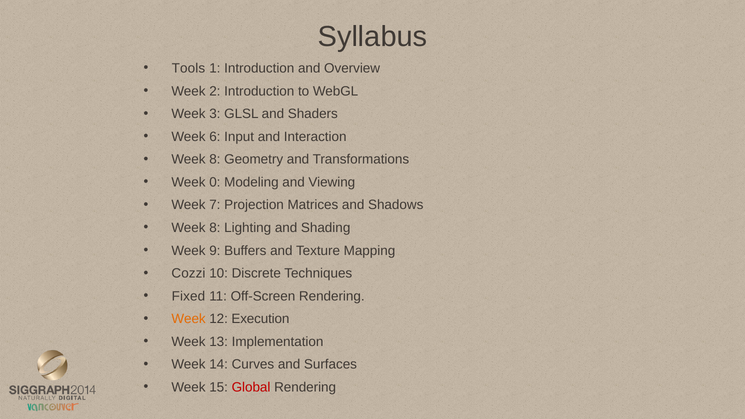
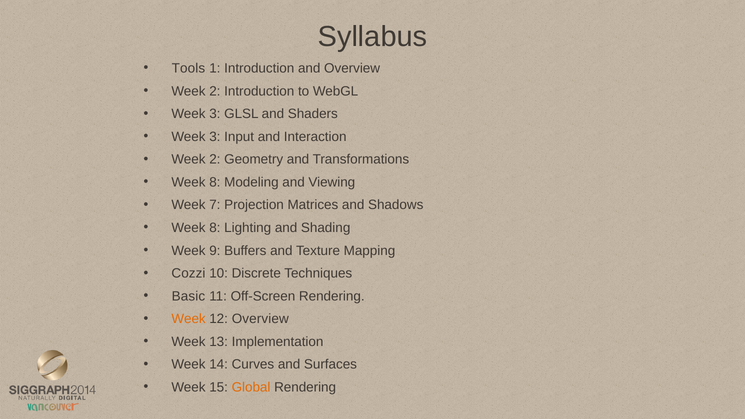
6: 6 -> 3 (215, 137)
8: 8 -> 2 (215, 159)
0: 0 -> 8 (215, 182)
Fixed: Fixed -> Basic (188, 296)
12 Execution: Execution -> Overview (260, 319)
Global colour: red -> orange (251, 387)
